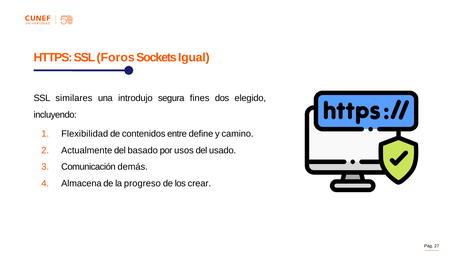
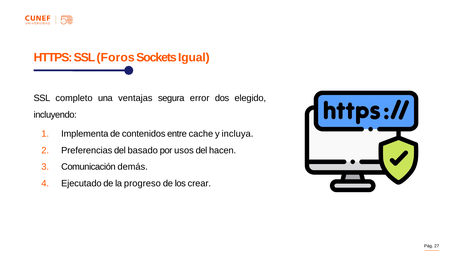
similares: similares -> completo (74, 98)
introdujo: introdujo -> ventajas (135, 98)
fines: fines -> error (200, 98)
Flexibilidad: Flexibilidad -> Implementa (85, 134)
define: define -> cache (201, 134)
camino: camino -> incluya (237, 134)
Actualmente: Actualmente -> Preferencias (87, 150)
usado: usado -> hacen (223, 150)
Almacena: Almacena -> Ejecutado (81, 183)
